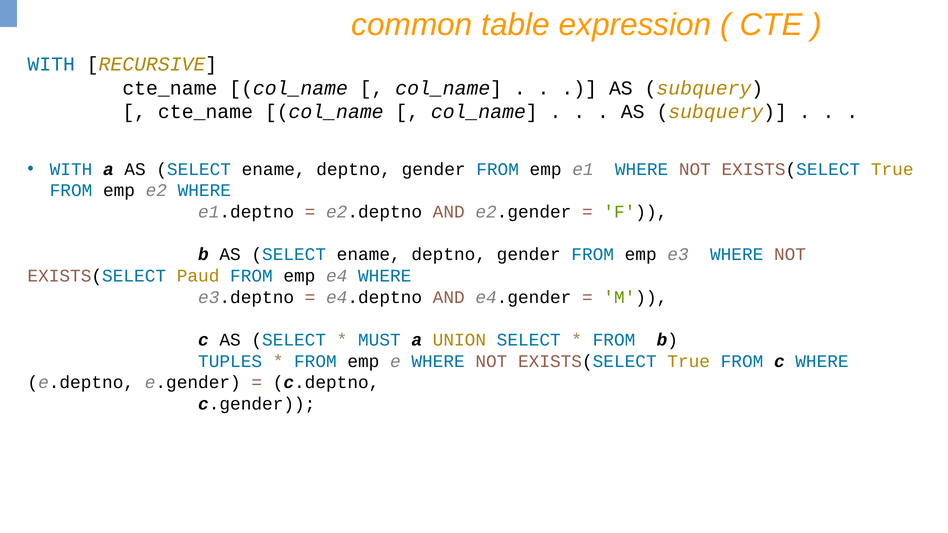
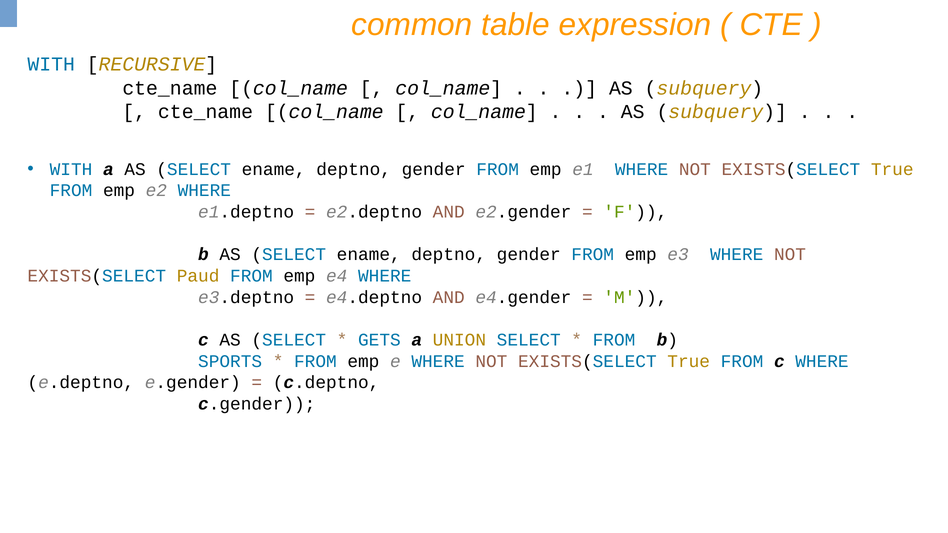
MUST: MUST -> GETS (379, 340)
TUPLES: TUPLES -> SPORTS (230, 361)
